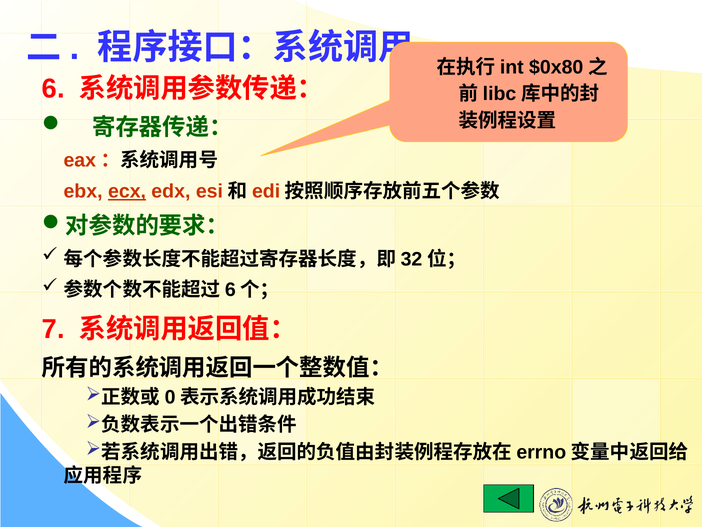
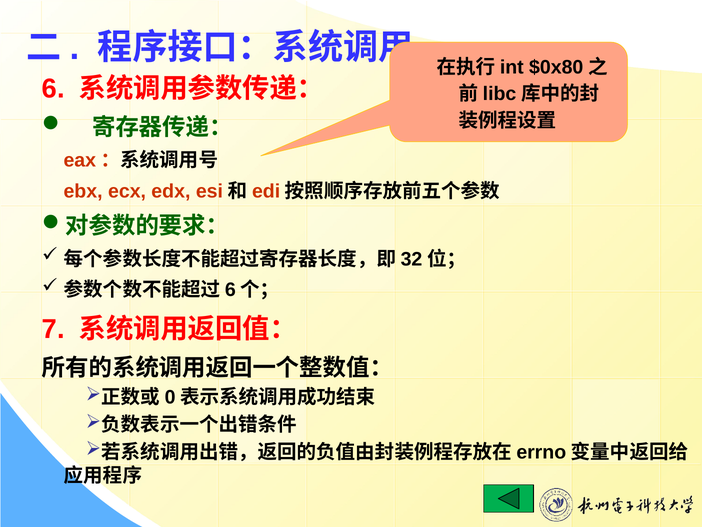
ecx underline: present -> none (127, 191)
